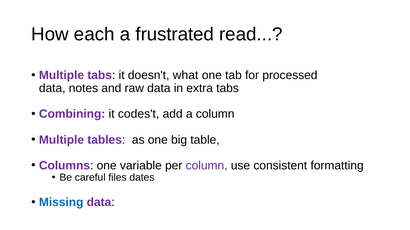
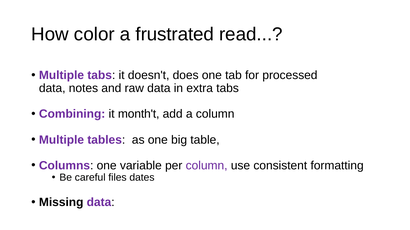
each: each -> color (94, 34)
what: what -> does (186, 76)
codes't: codes't -> month't (139, 114)
Missing colour: blue -> black (61, 203)
